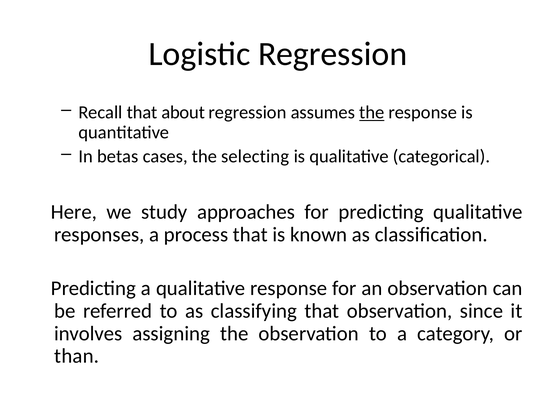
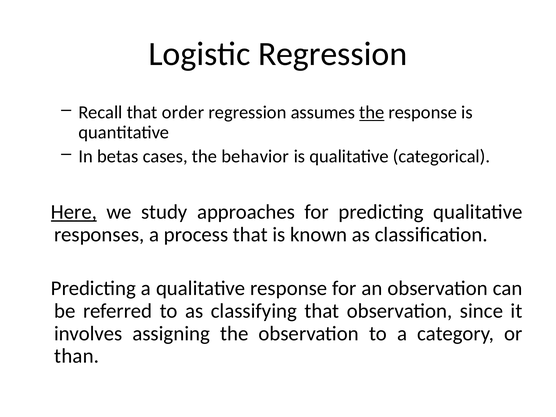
about: about -> order (183, 113)
selecting: selecting -> behavior (255, 156)
Here underline: none -> present (74, 212)
